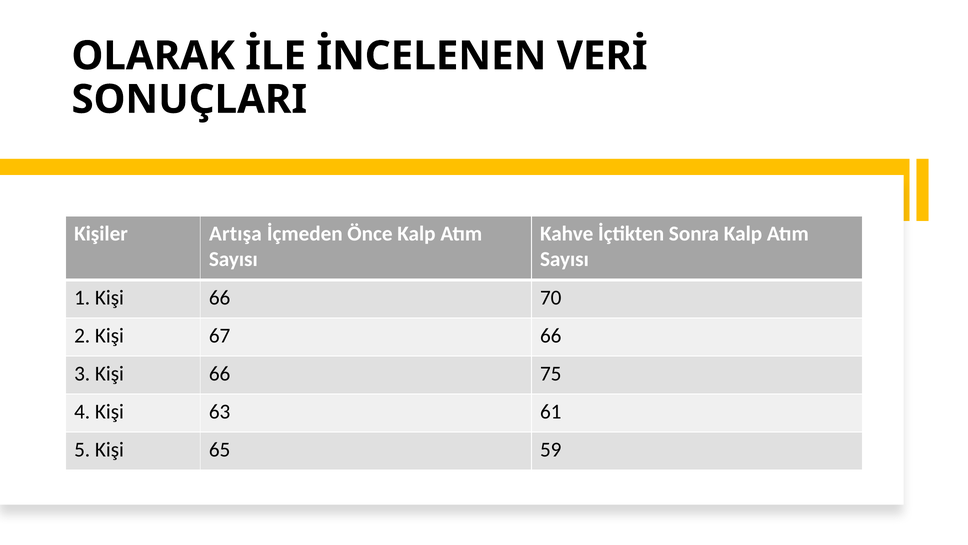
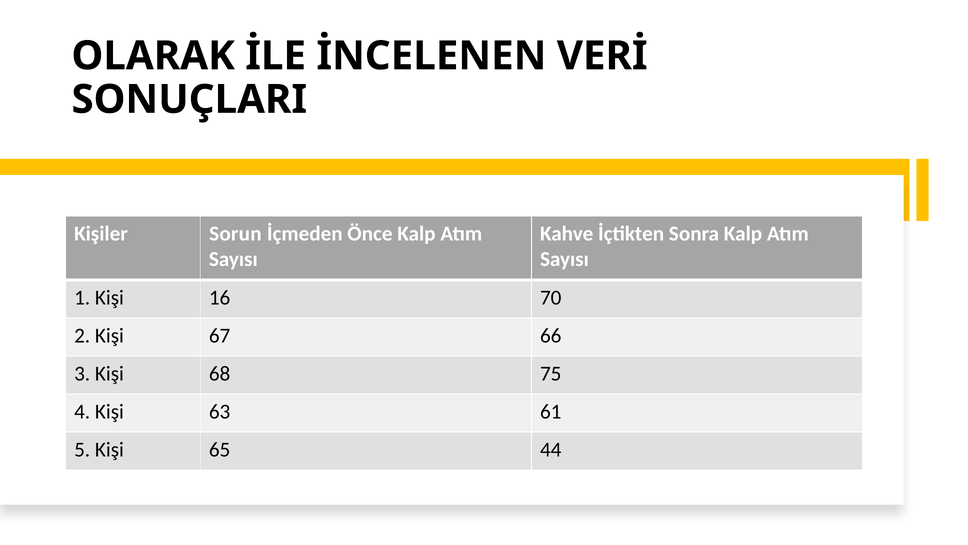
Artışa: Artışa -> Sorun (235, 233)
1 Kişi 66: 66 -> 16 (220, 297)
3 Kişi 66: 66 -> 68 (220, 373)
59: 59 -> 44 (551, 449)
